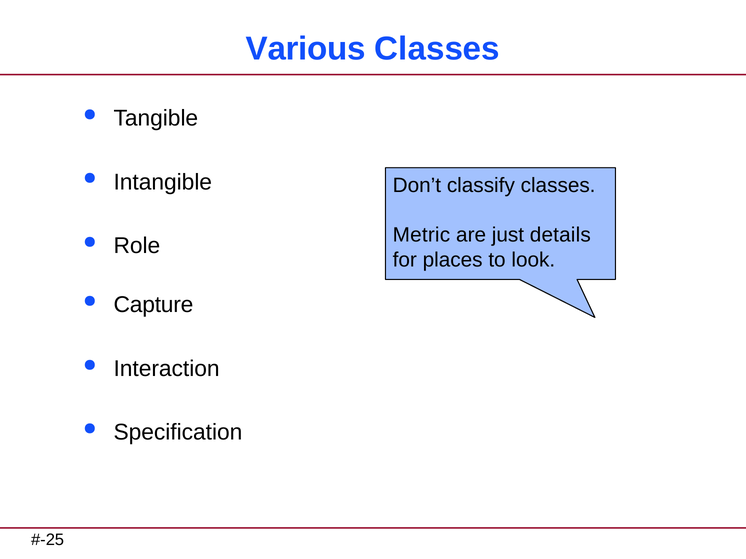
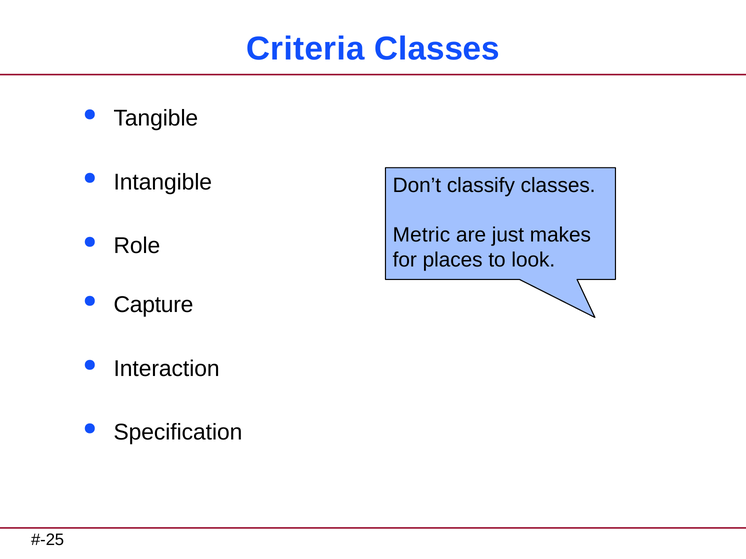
Various: Various -> Criteria (305, 49)
details: details -> makes (560, 235)
